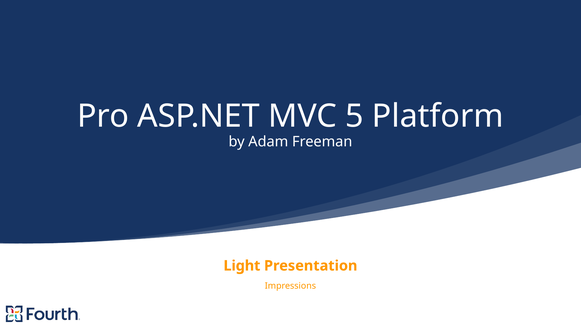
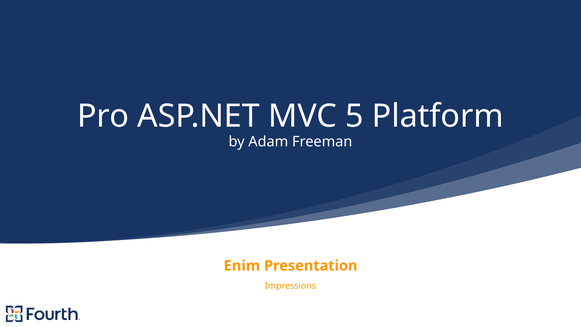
Light: Light -> Enim (242, 266)
